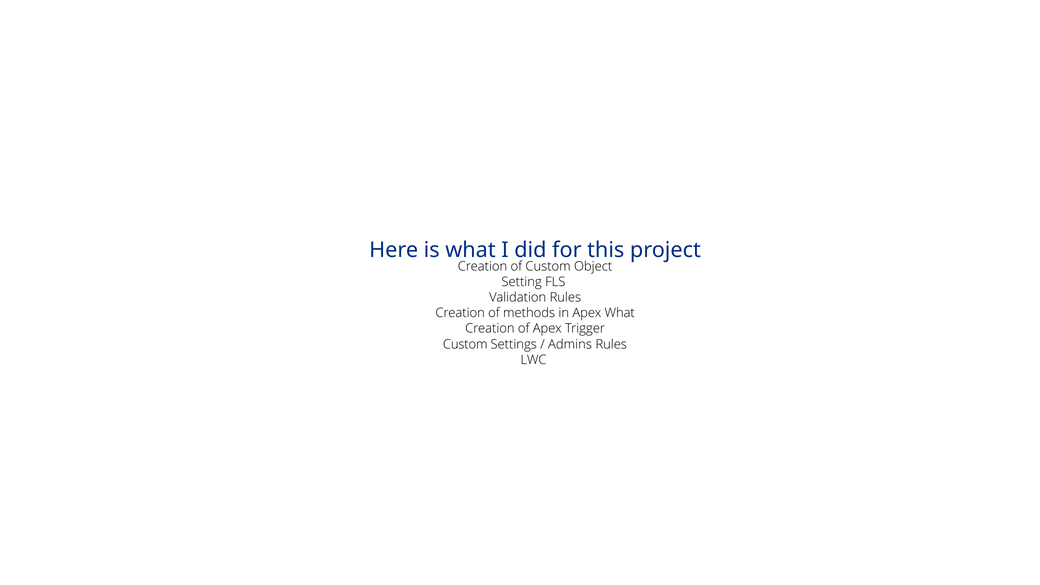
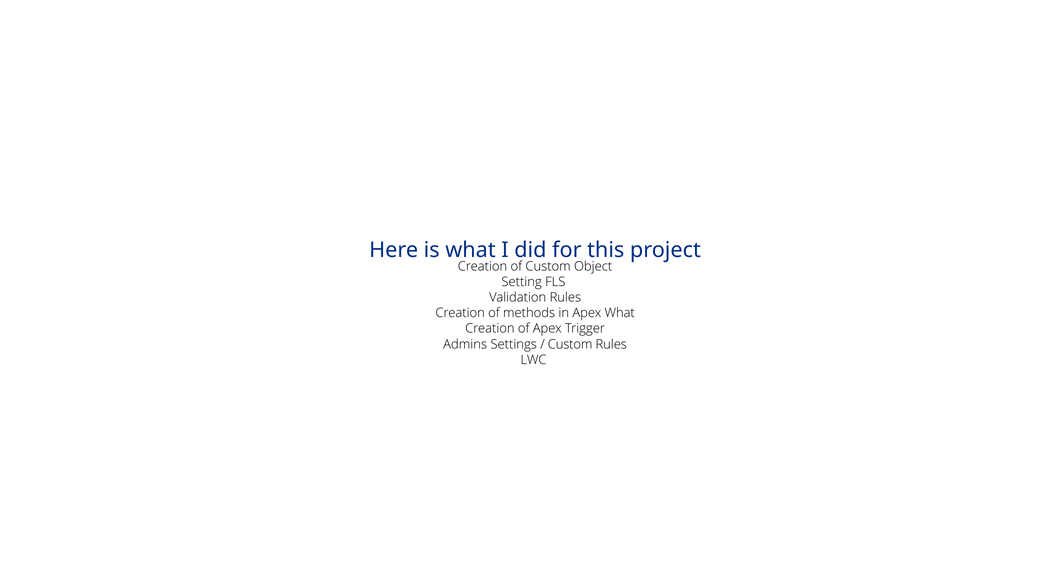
Custom: Custom -> Admins (465, 344)
Admins: Admins -> Custom (570, 344)
